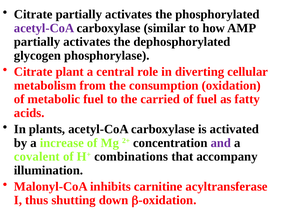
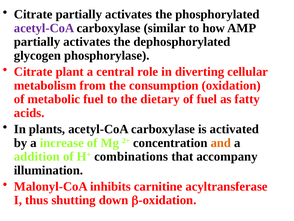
carried: carried -> dietary (160, 99)
and colour: purple -> orange (221, 142)
covalent: covalent -> addition (37, 156)
